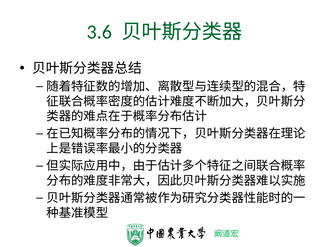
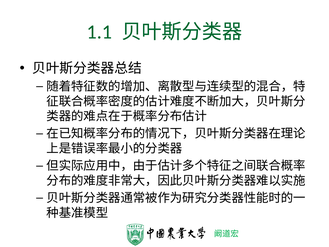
3.6: 3.6 -> 1.1 (99, 32)
